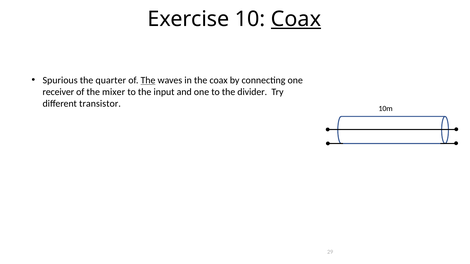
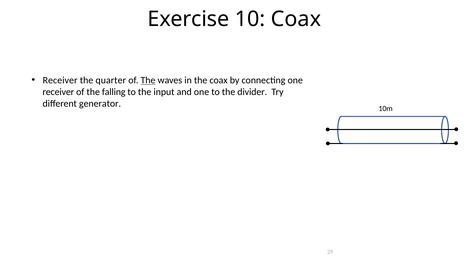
Coax underline: present -> none (296, 19)
Spurious: Spurious -> Receiver (60, 80)
mixer: mixer -> falling (114, 92)
transistor: transistor -> generator (100, 104)
